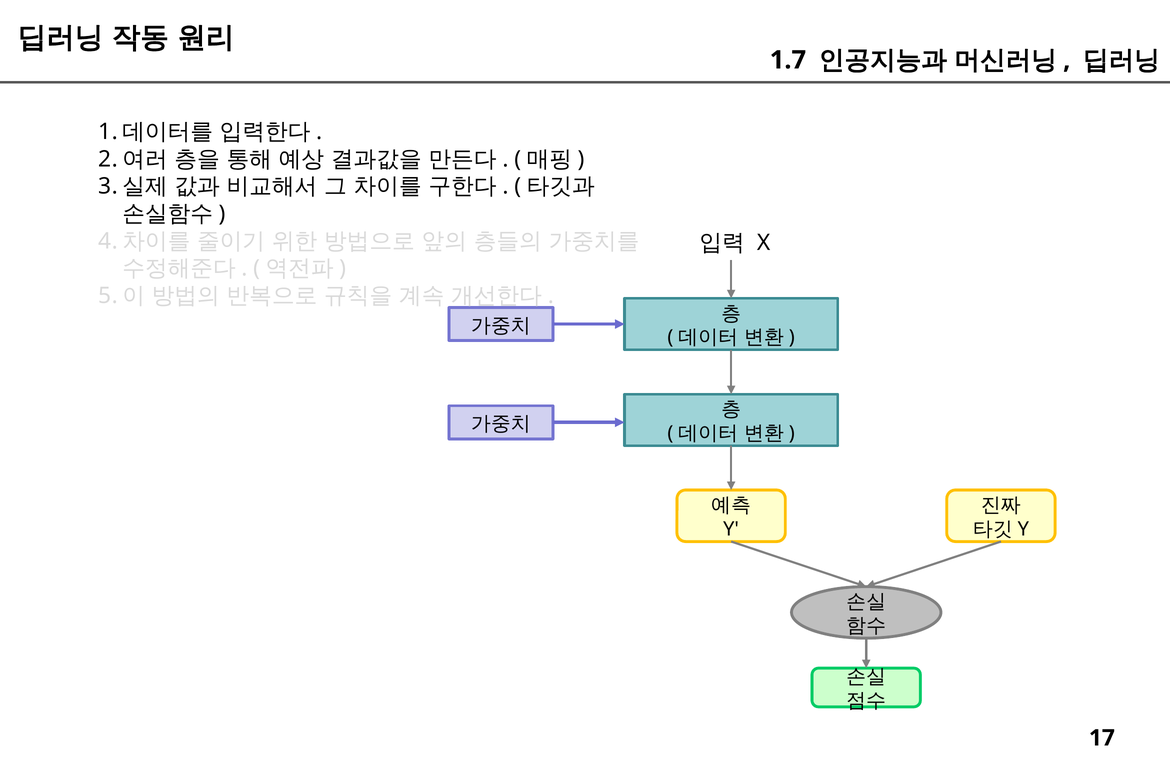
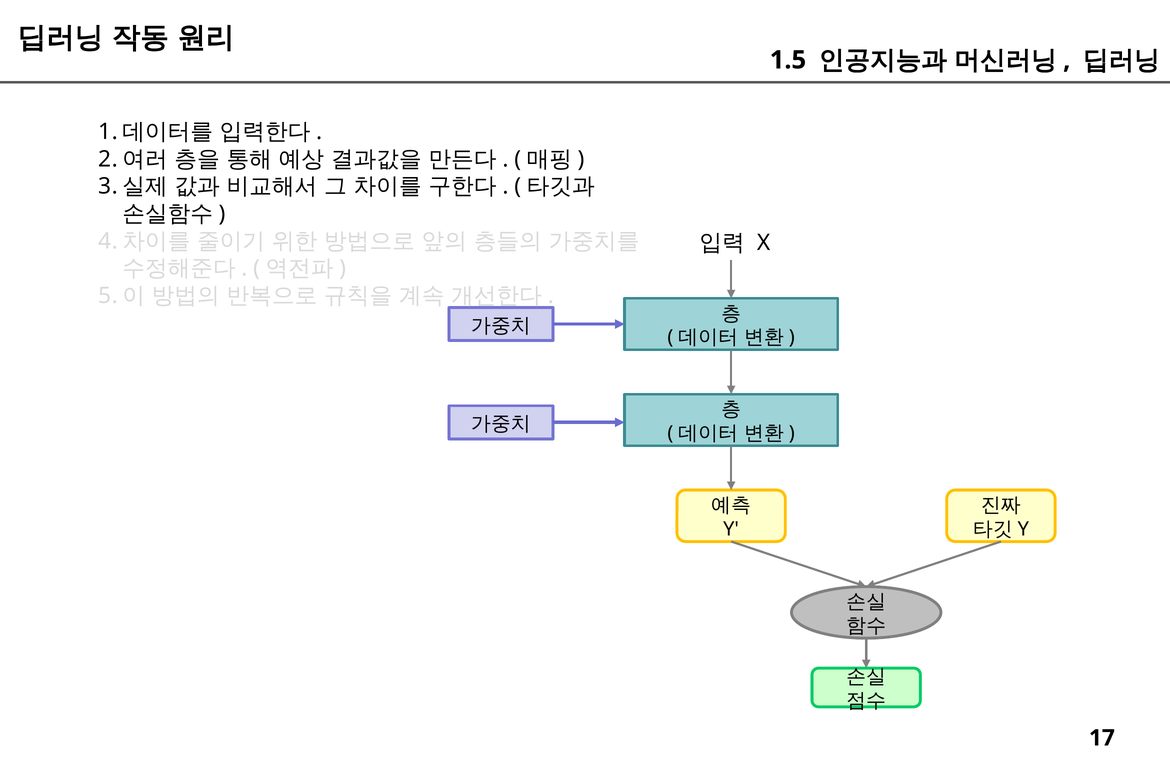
1.7: 1.7 -> 1.5 (788, 60)
